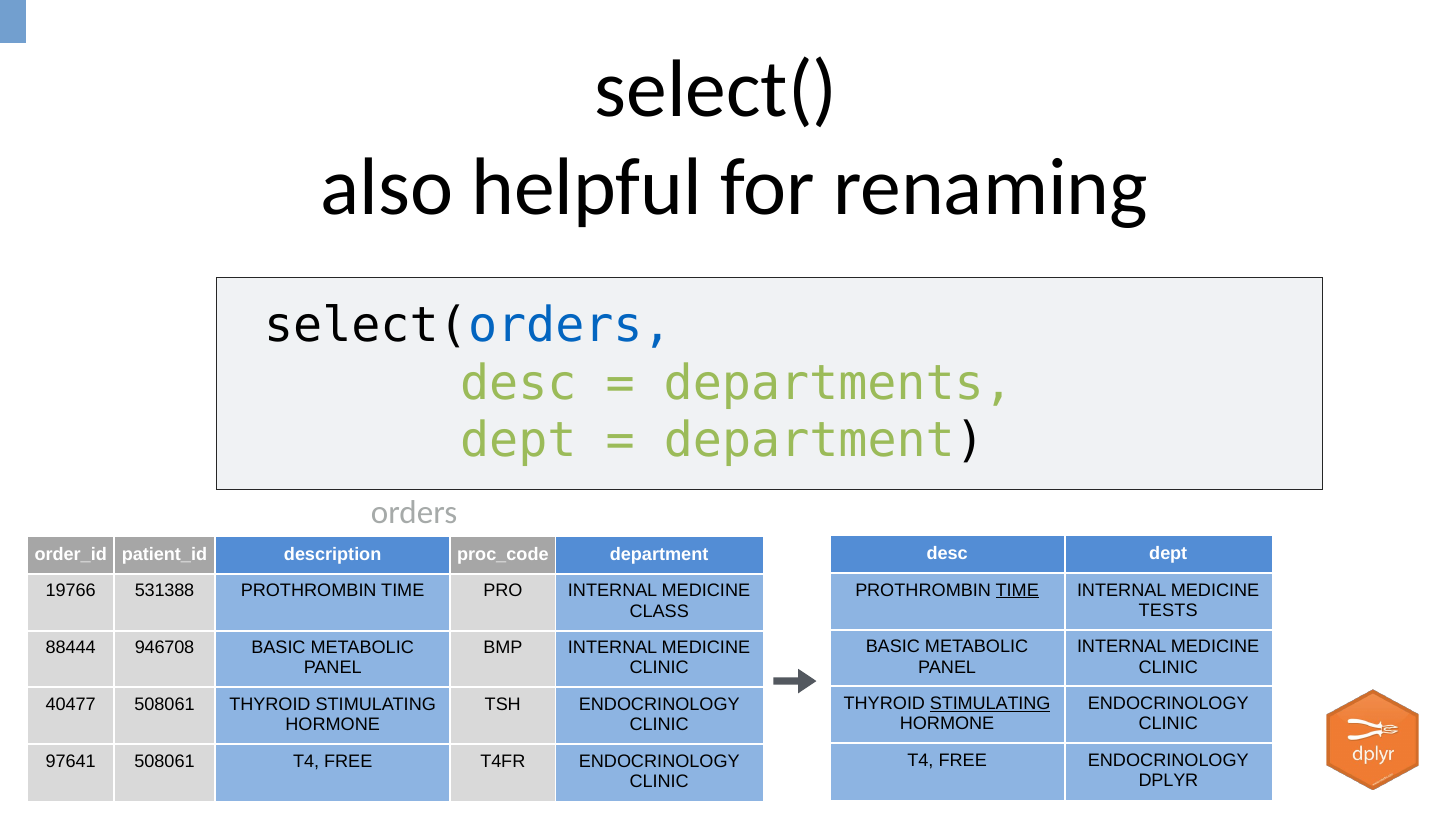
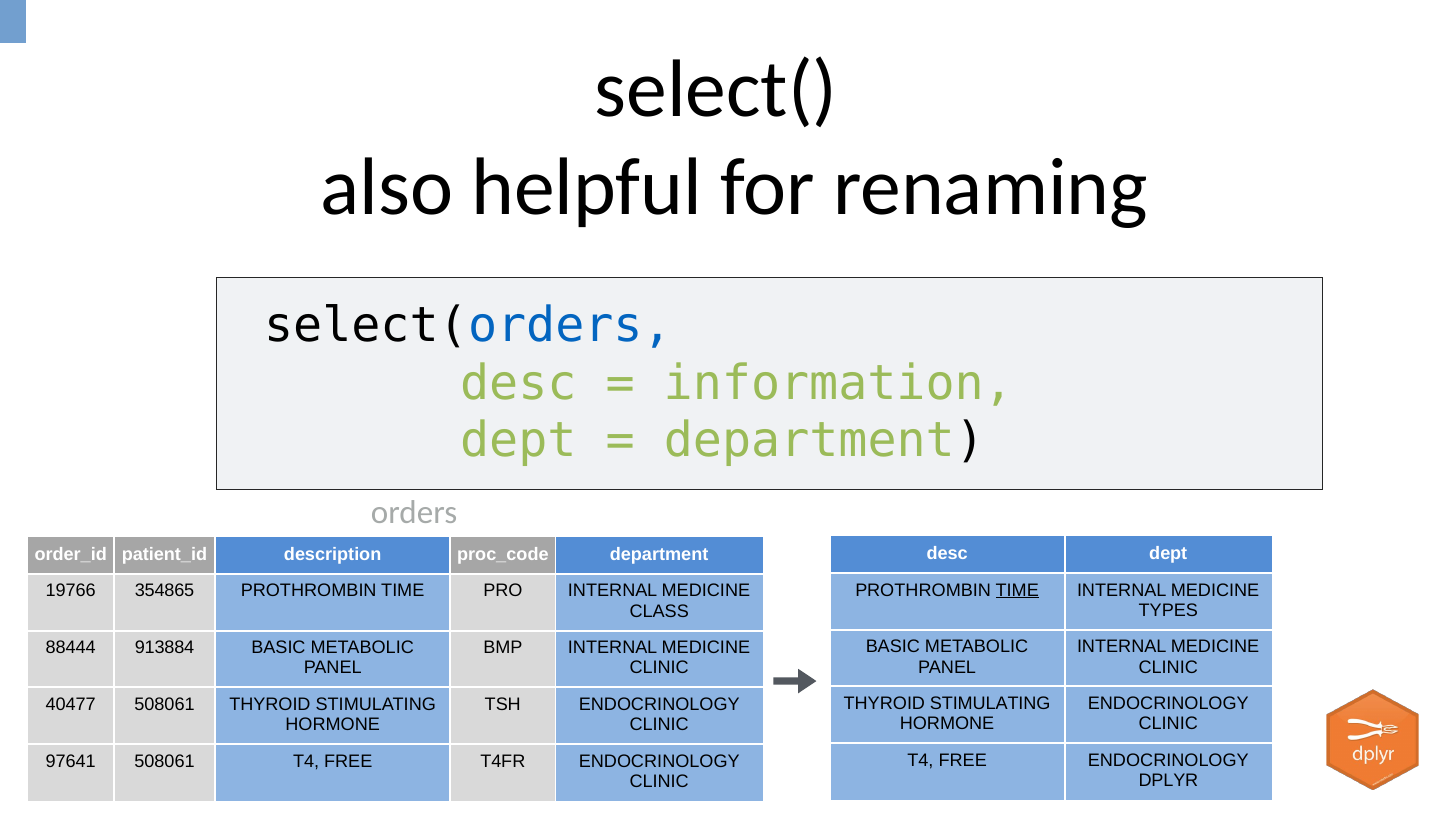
departments: departments -> information (838, 383)
531388: 531388 -> 354865 (165, 591)
TESTS: TESTS -> TYPES (1168, 611)
946708: 946708 -> 913884 (165, 648)
STIMULATING underline: present -> none (990, 704)
